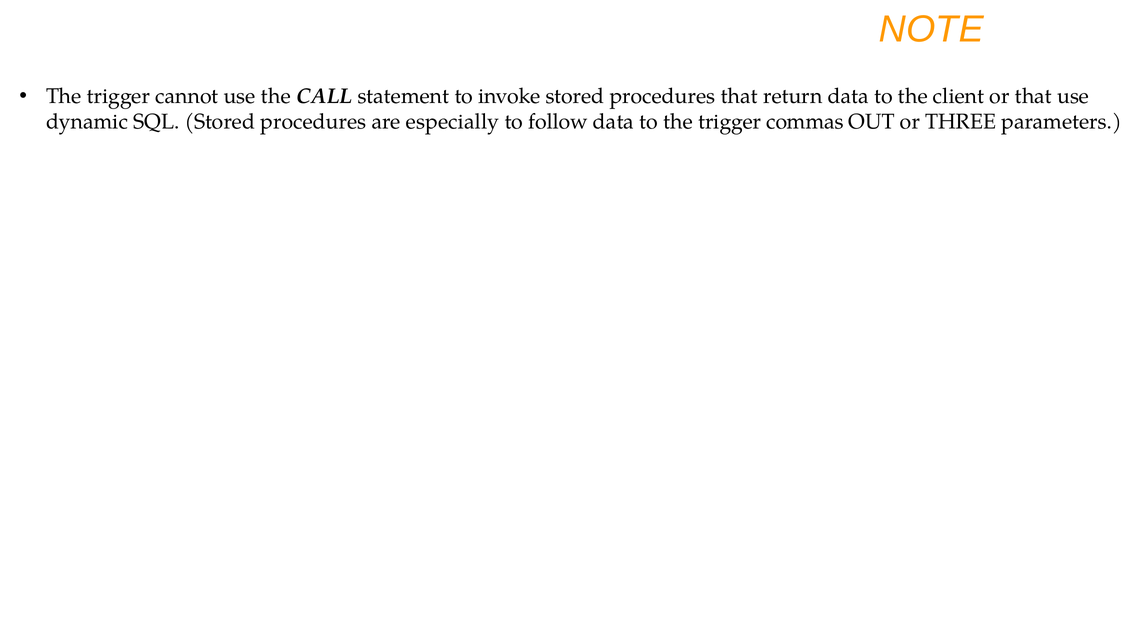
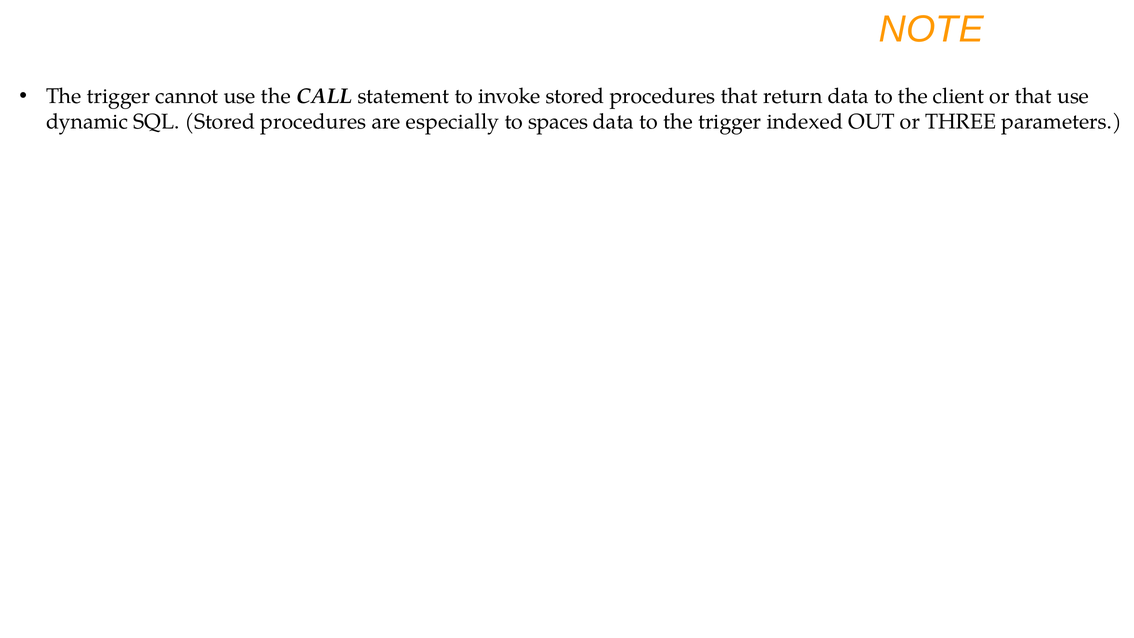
follow: follow -> spaces (558, 122)
commas: commas -> indexed (805, 122)
